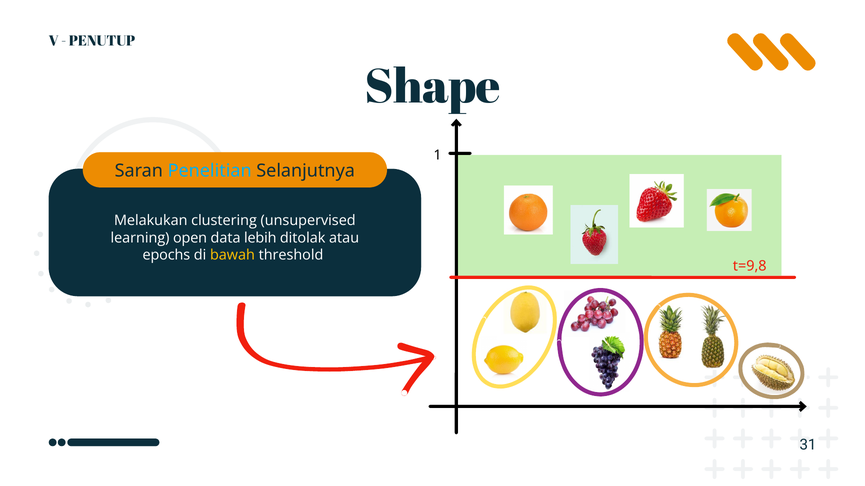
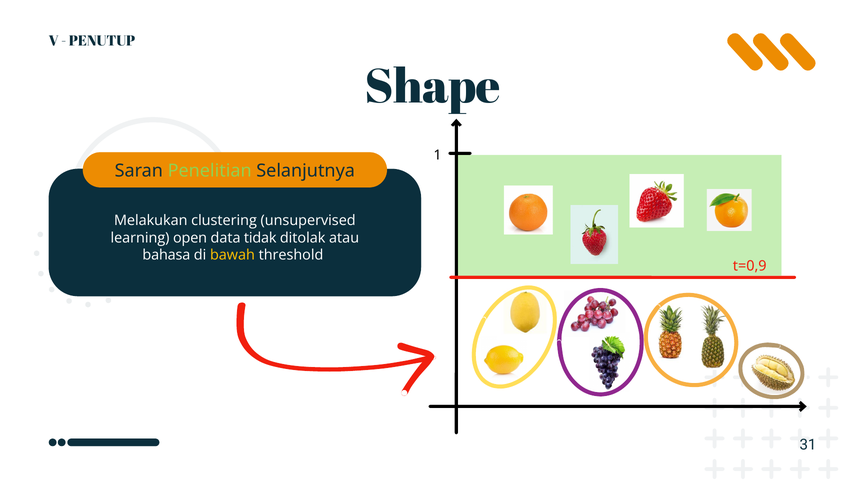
Penelitian colour: light blue -> light green (210, 171)
lebih: lebih -> tidak (260, 238)
epochs: epochs -> bahasa (166, 255)
t=9,8: t=9,8 -> t=0,9 (750, 266)
